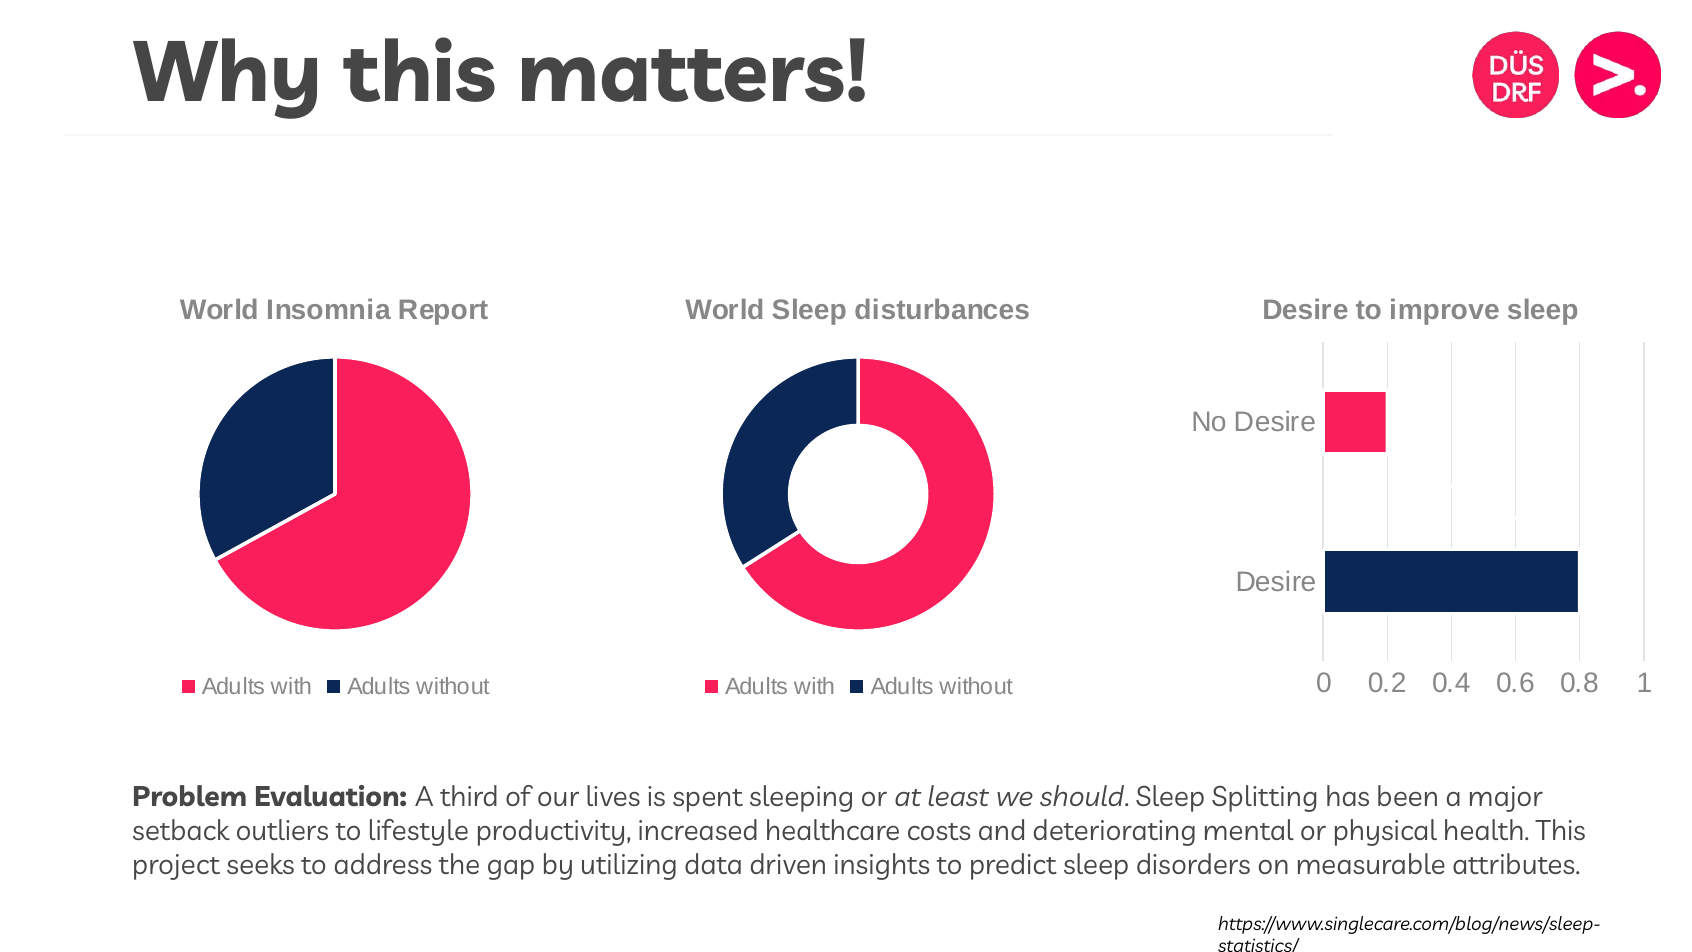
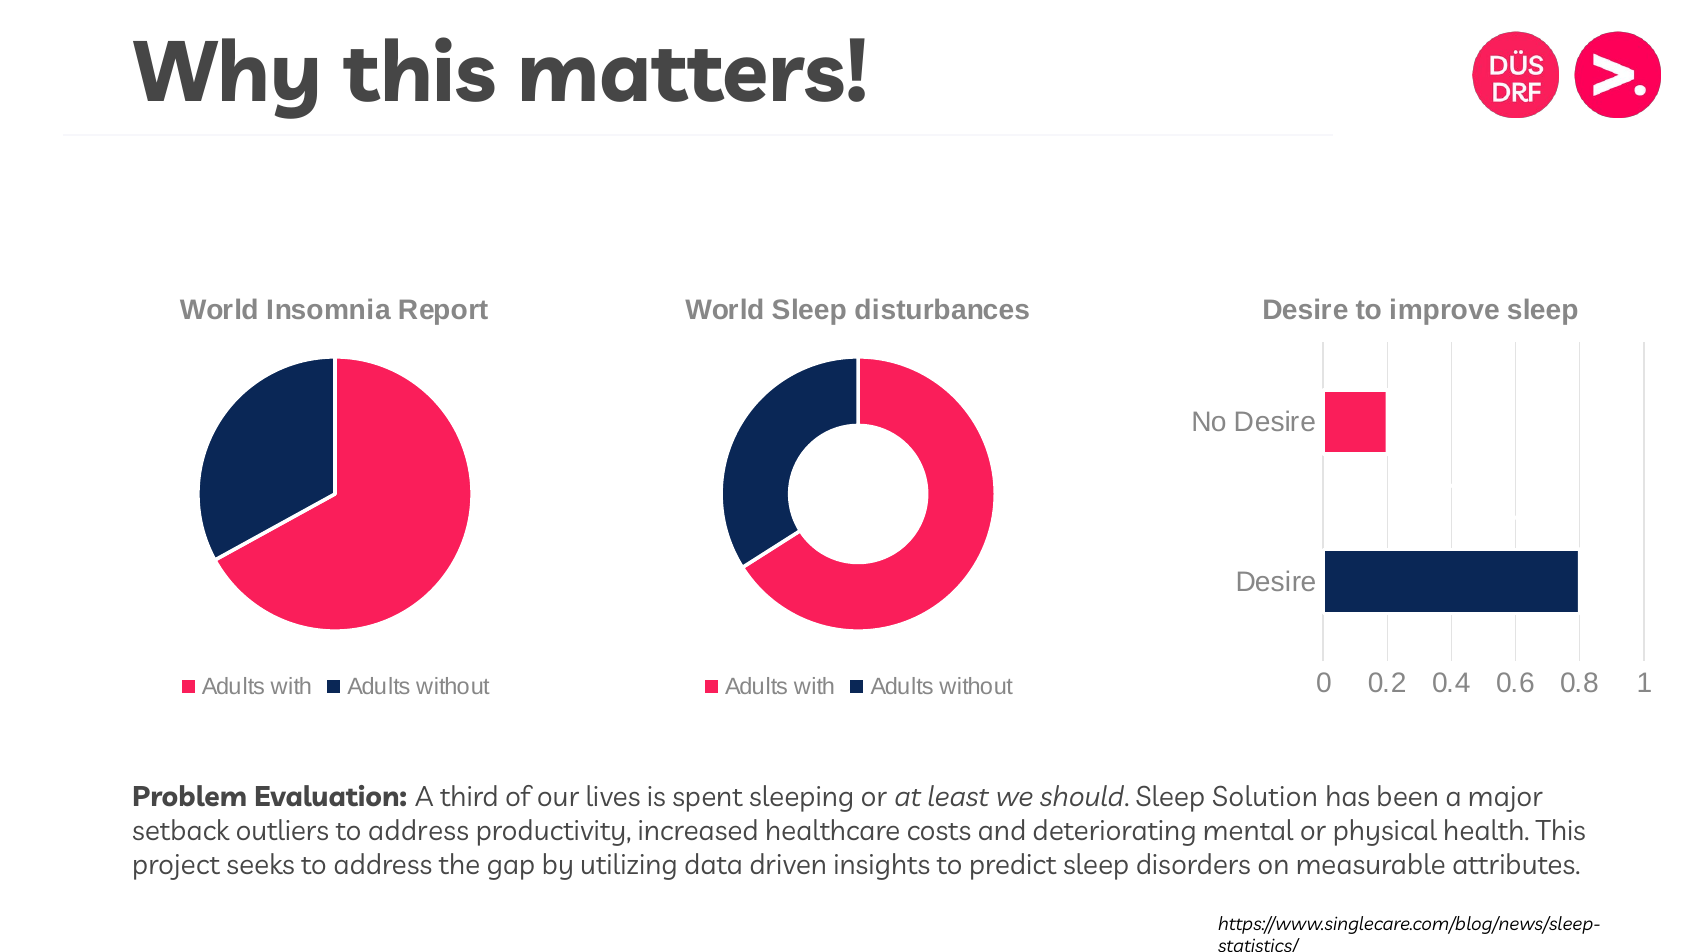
Splitting: Splitting -> Solution (1265, 797)
lifestyle: lifestyle -> address (418, 831)
